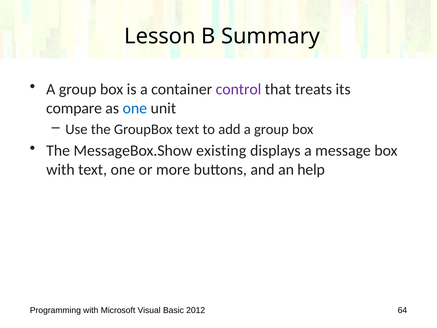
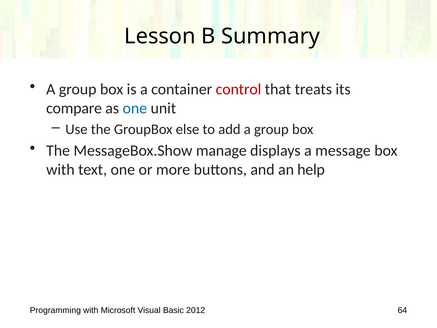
control colour: purple -> red (239, 89)
GroupBox text: text -> else (188, 129)
existing: existing -> manage (221, 151)
